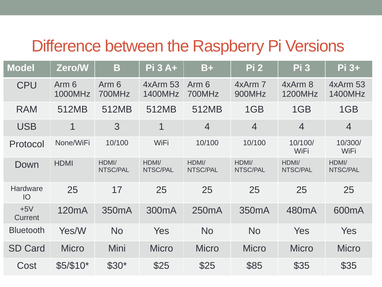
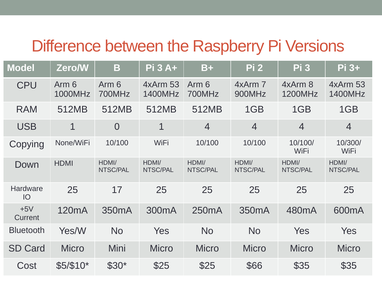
1 3: 3 -> 0 (117, 127)
Protocol: Protocol -> Copying (27, 144)
$85: $85 -> $66 (254, 265)
